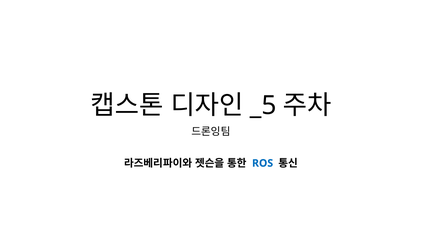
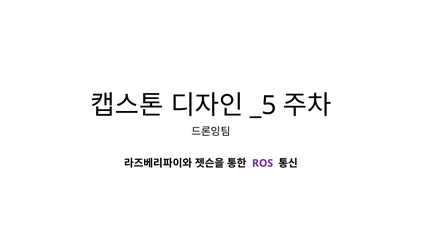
ROS colour: blue -> purple (263, 163)
